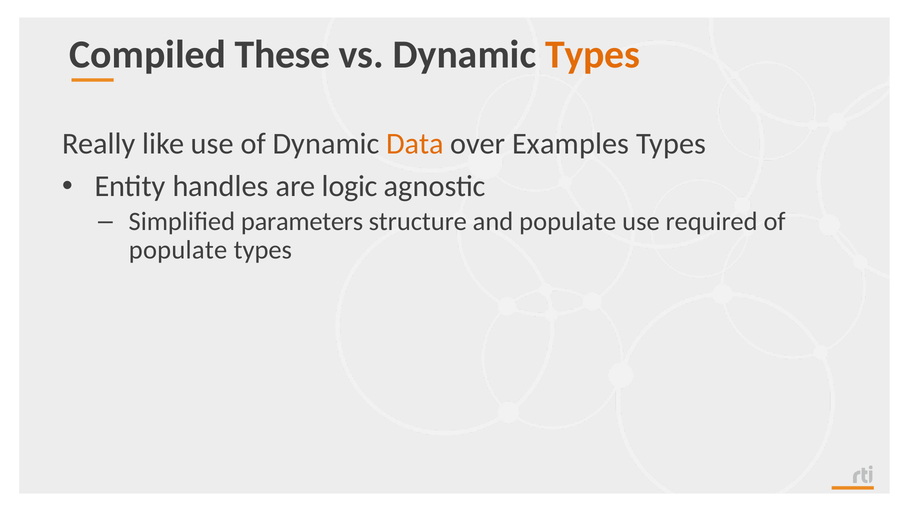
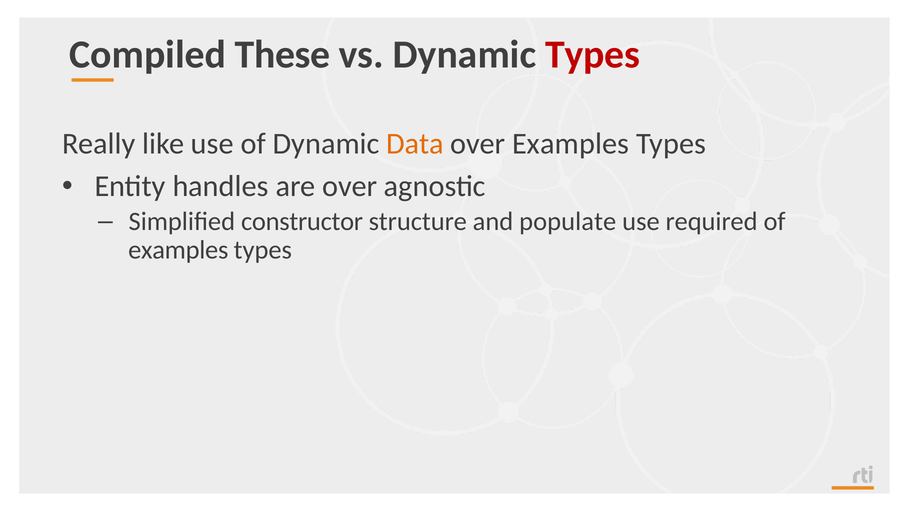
Types colour: orange -> red (593, 55)
are logic: logic -> over (350, 186)
parameters: parameters -> constructor (302, 222)
populate: populate -> examples (178, 250)
